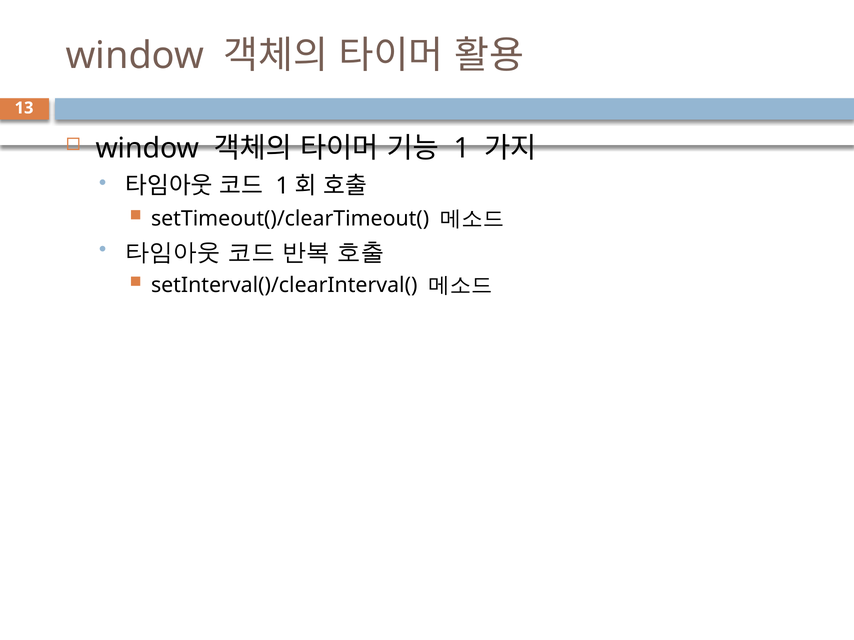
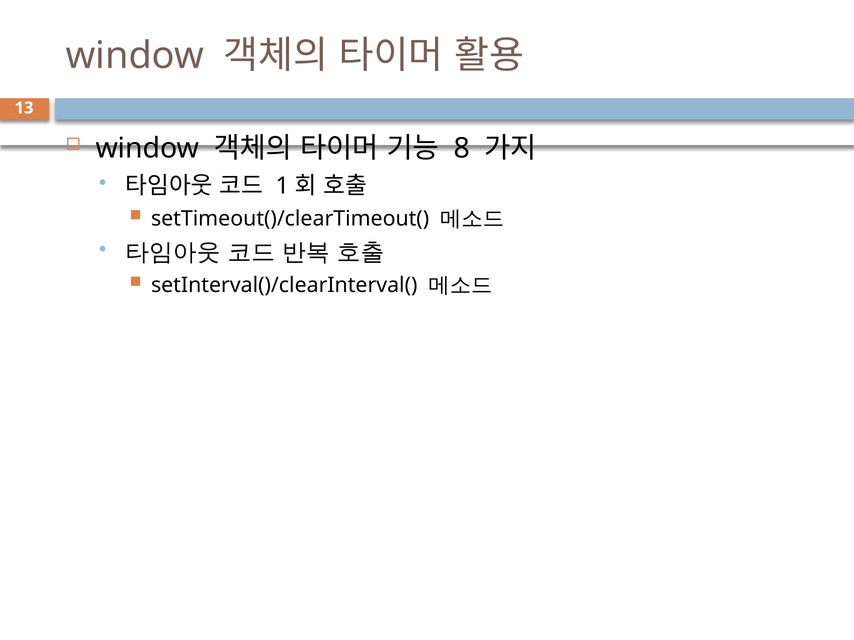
1: 1 -> 8 (462, 148)
